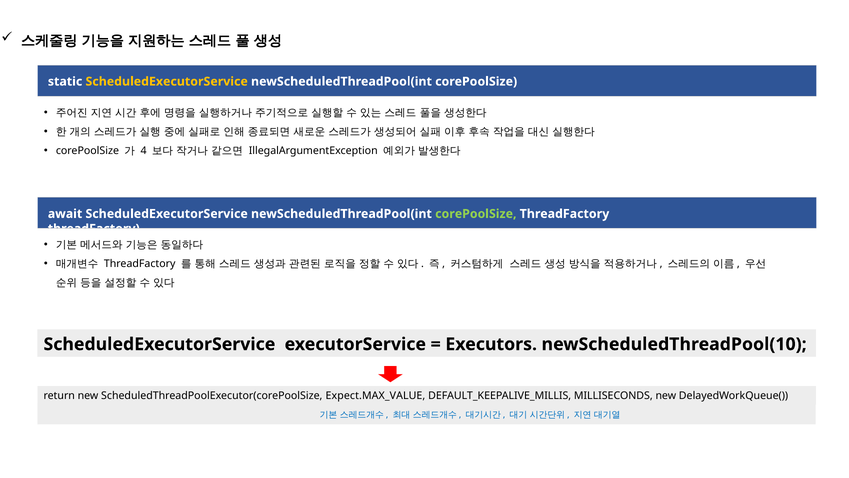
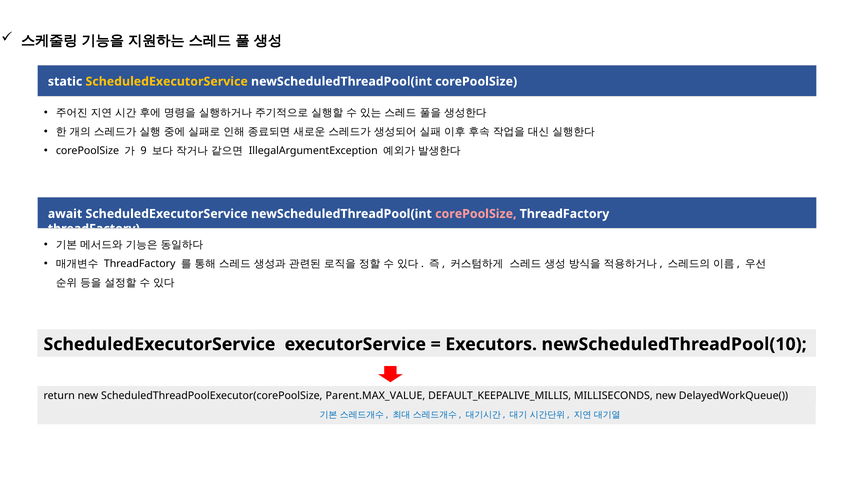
4: 4 -> 9 (144, 151)
corePoolSize colour: light green -> pink (476, 214)
Expect.MAX_VALUE: Expect.MAX_VALUE -> Parent.MAX_VALUE (375, 396)
